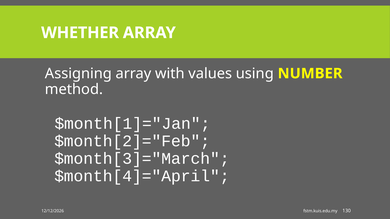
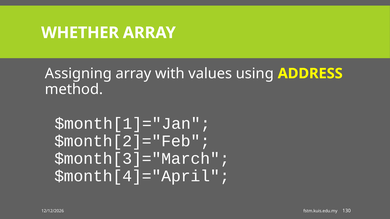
NUMBER: NUMBER -> ADDRESS (310, 74)
